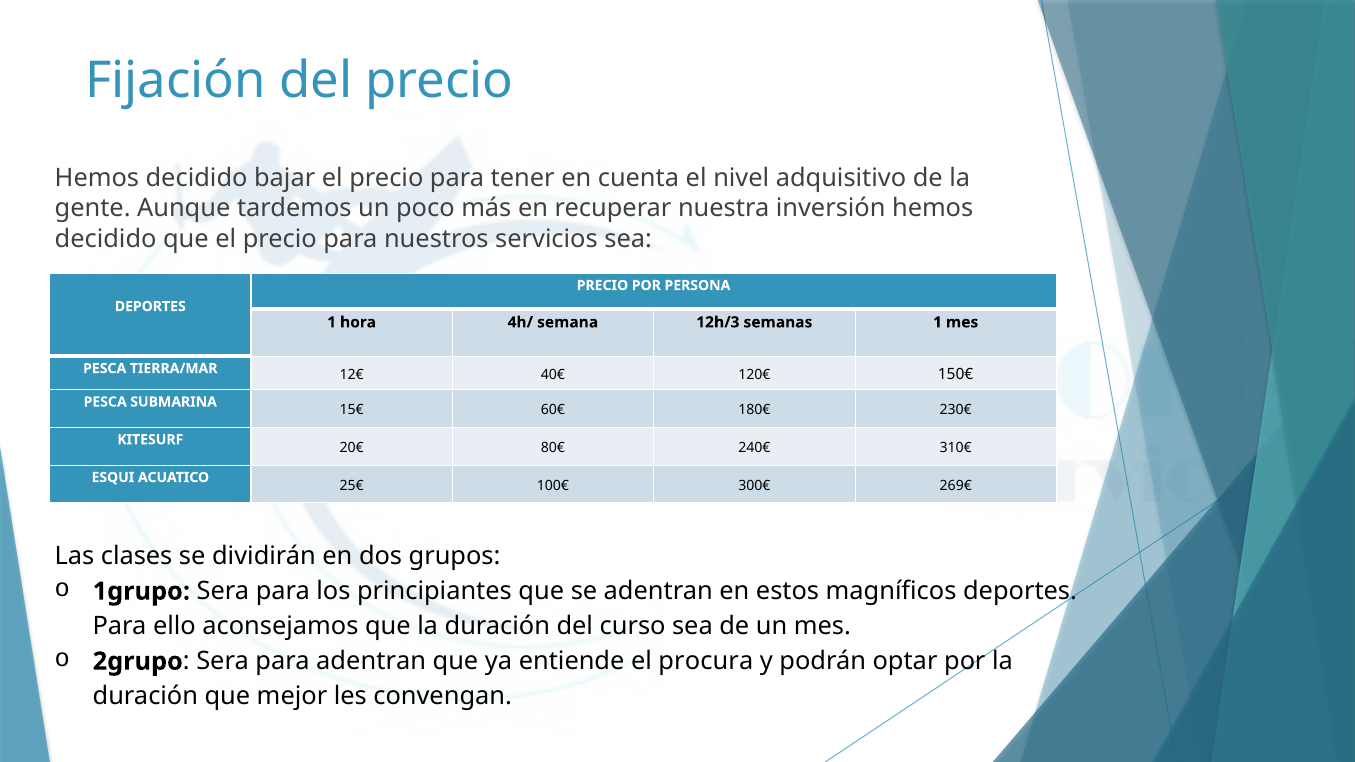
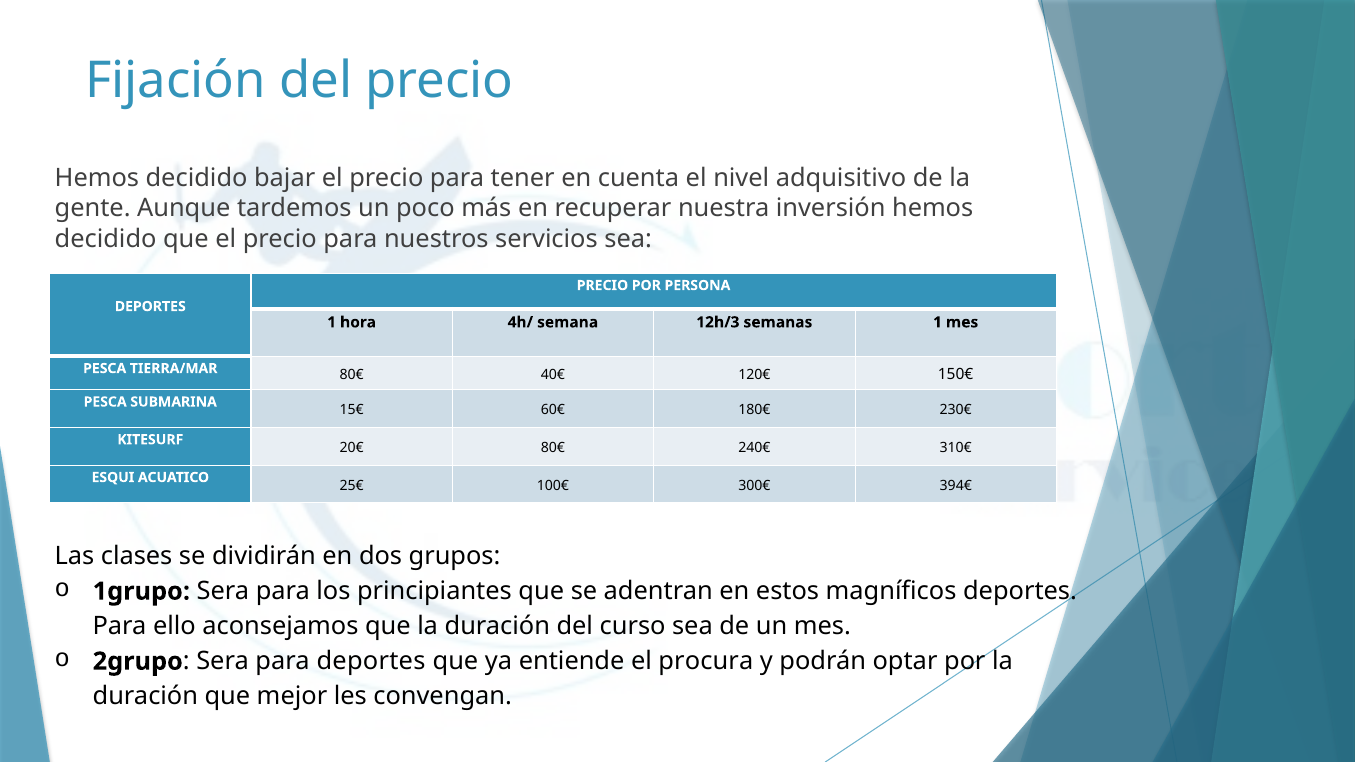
TIERRA/MAR 12€: 12€ -> 80€ (352, 375)
269€: 269€ -> 394€ (956, 486)
para adentran: adentran -> deportes (371, 661)
